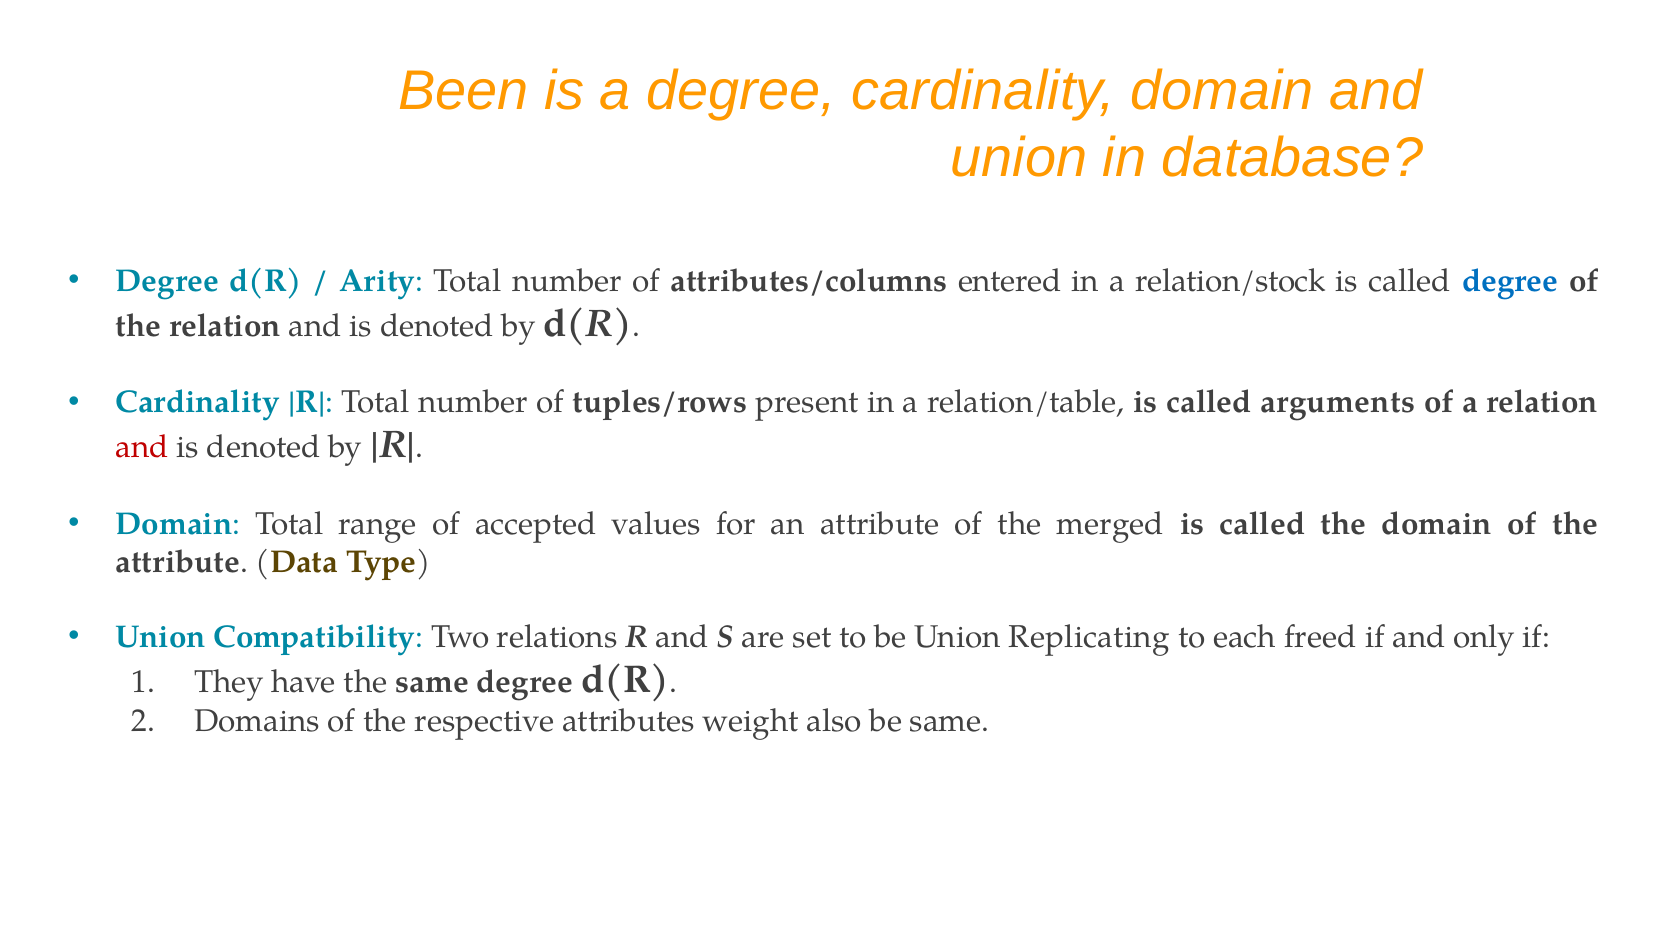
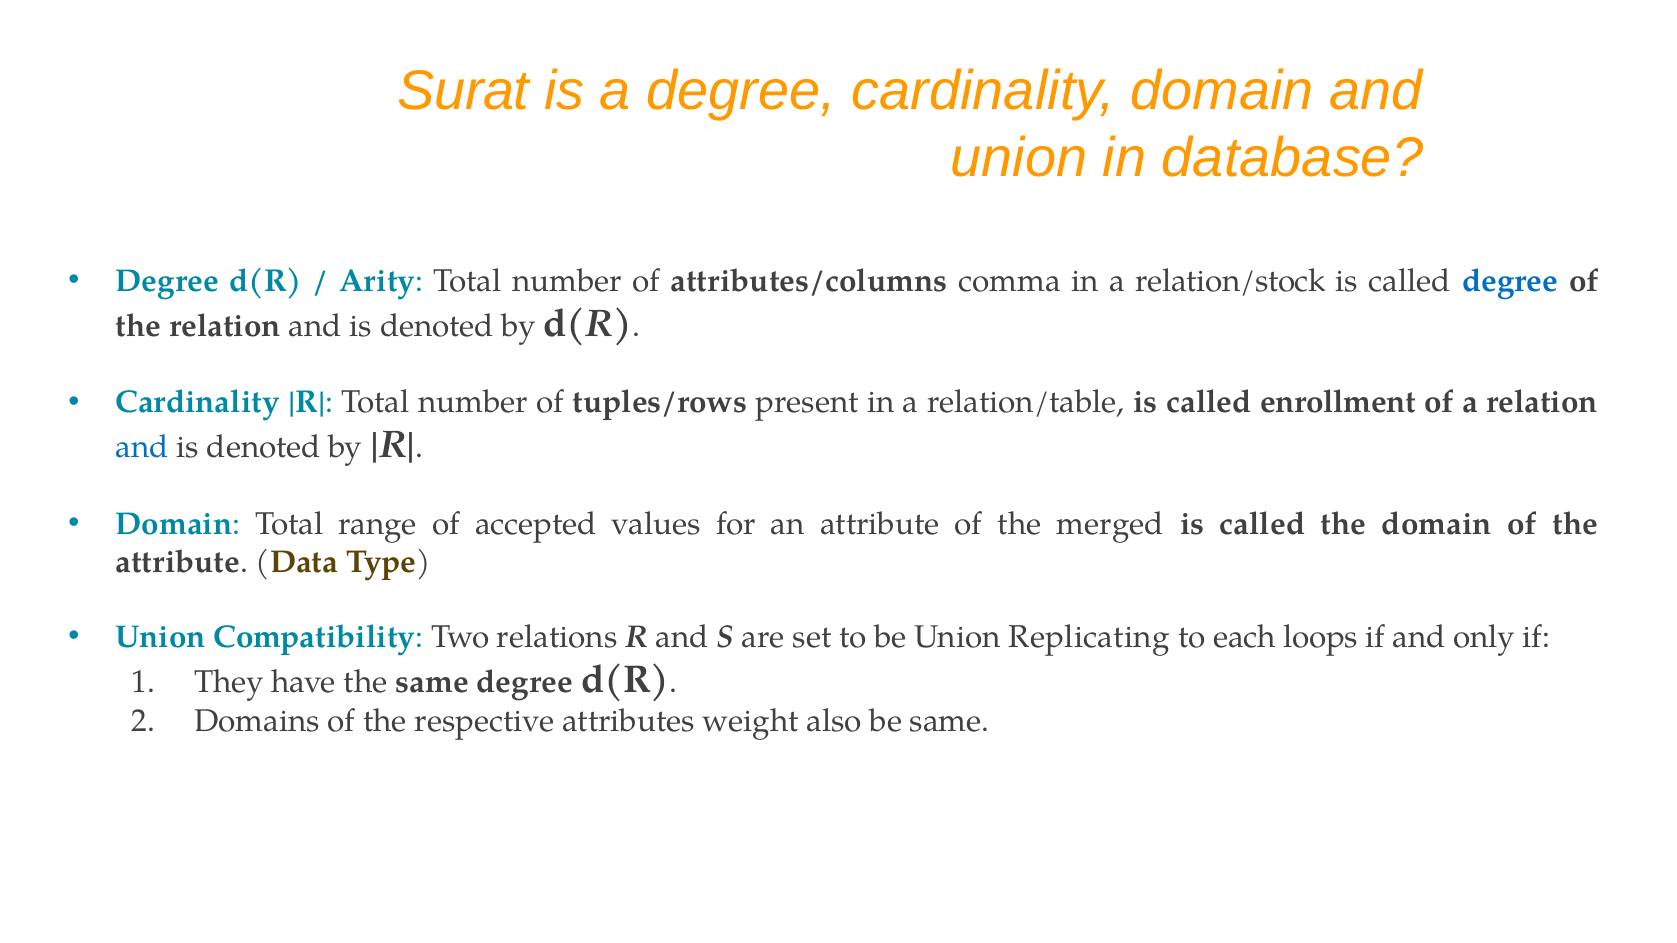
Been: Been -> Surat (464, 91)
entered: entered -> comma (1010, 281)
arguments: arguments -> enrollment (1338, 403)
and colour: red -> blue (142, 447)
freed: freed -> loops (1321, 637)
